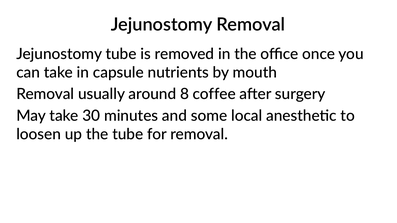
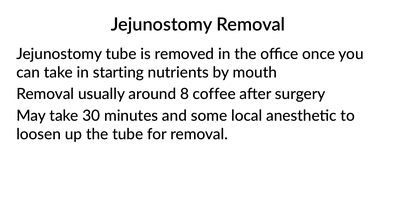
capsule: capsule -> starting (118, 73)
